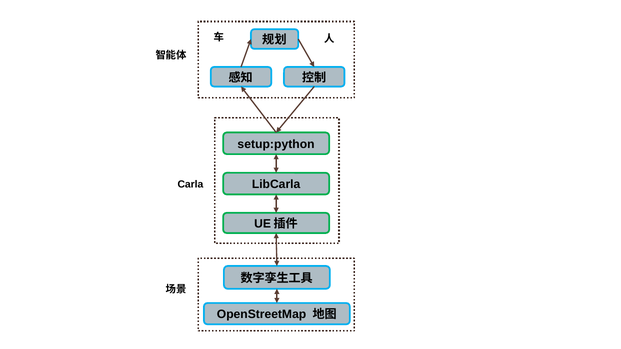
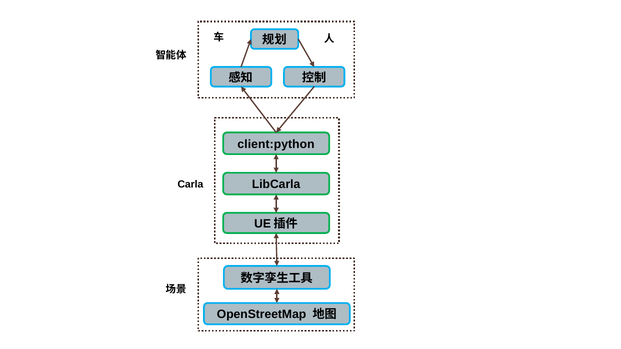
setup:python: setup:python -> client:python (276, 144)
